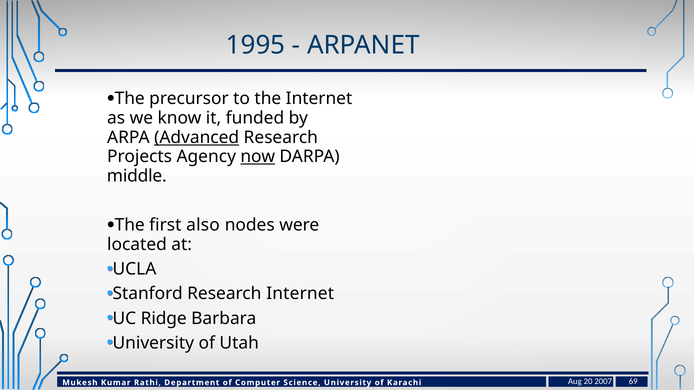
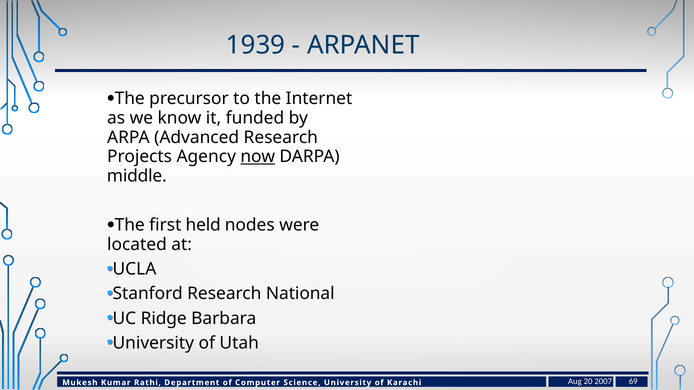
1995: 1995 -> 1939 (256, 45)
Advanced underline: present -> none (197, 137)
also: also -> held (203, 225)
Research Internet: Internet -> National (300, 294)
